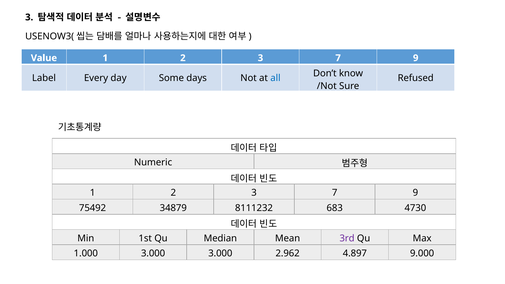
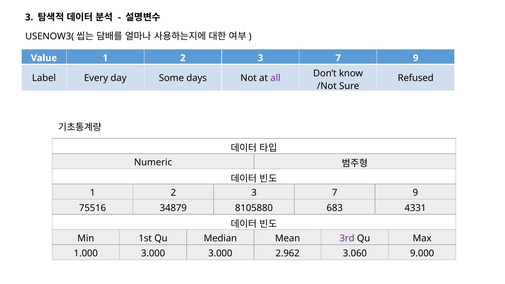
all colour: blue -> purple (275, 78)
75492: 75492 -> 75516 (93, 208)
8111232: 8111232 -> 8105880 (254, 208)
4730: 4730 -> 4331 (415, 208)
4.897: 4.897 -> 3.060 (355, 254)
